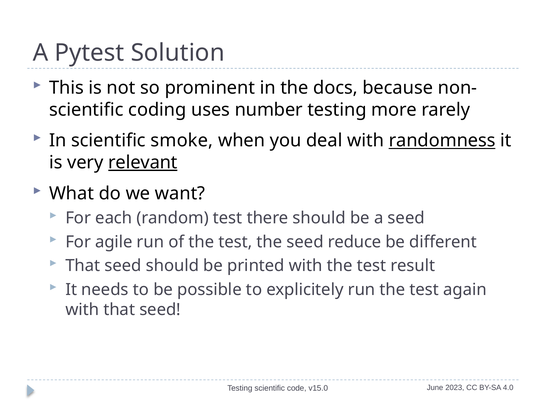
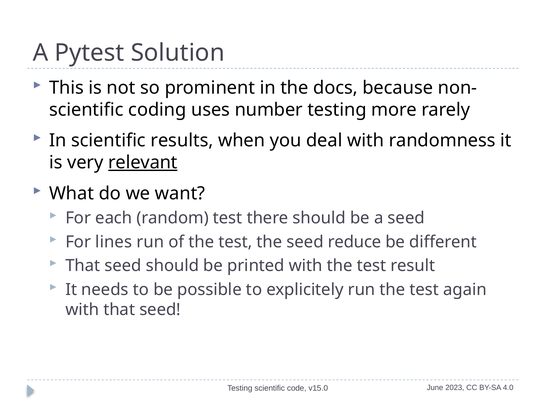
smoke: smoke -> results (182, 140)
randomness underline: present -> none (442, 140)
agile: agile -> lines (114, 242)
